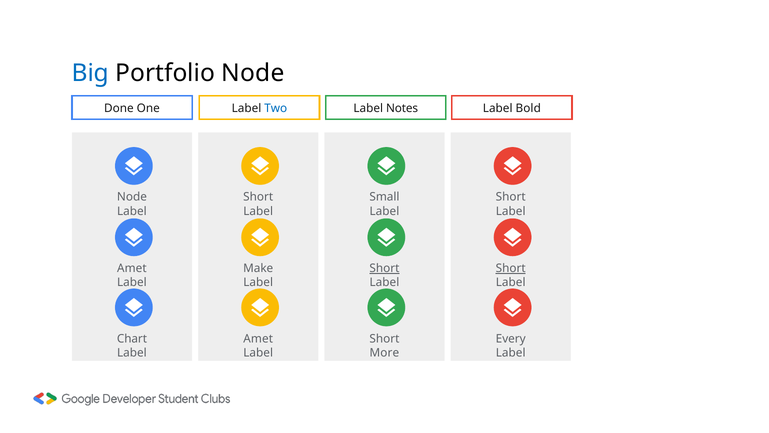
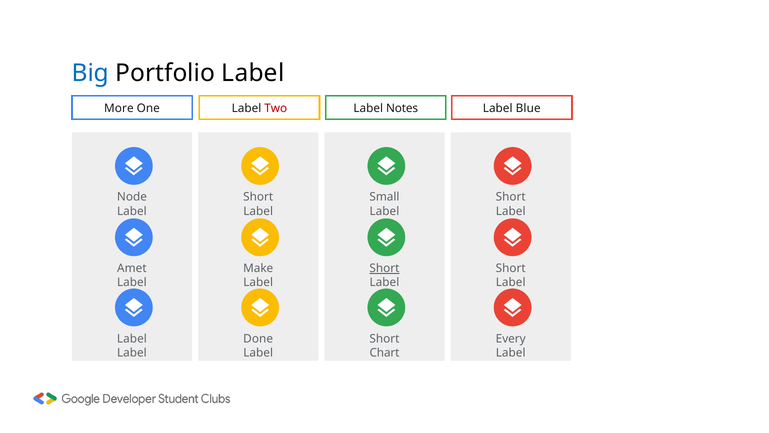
Portfolio Node: Node -> Label (253, 73)
Done: Done -> More (119, 108)
Two colour: blue -> red (276, 108)
Bold: Bold -> Blue (528, 108)
Short underline: present -> none (511, 268)
Chart: Chart -> Label (132, 338)
Amet: Amet -> Done (258, 338)
More: More -> Chart (385, 352)
